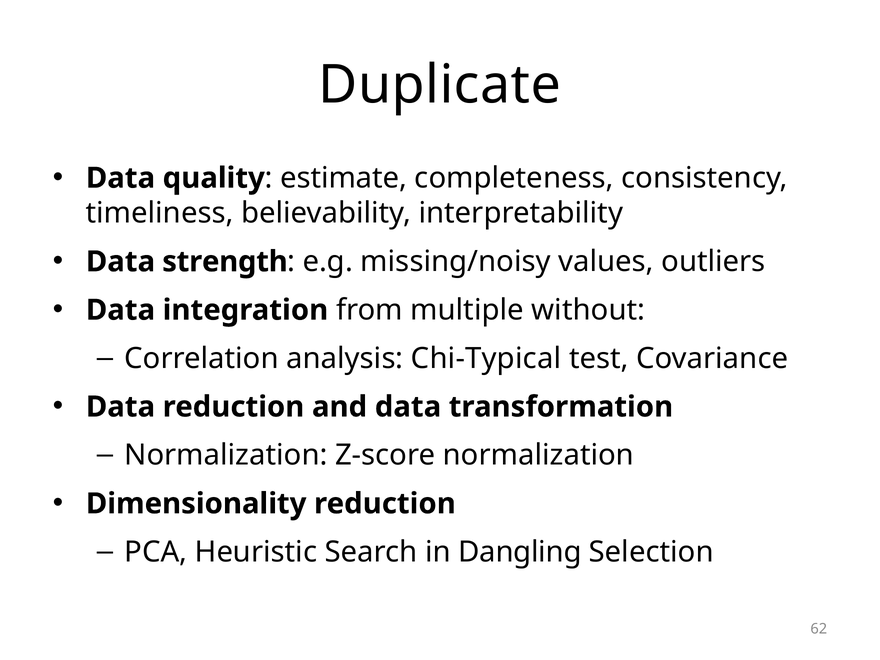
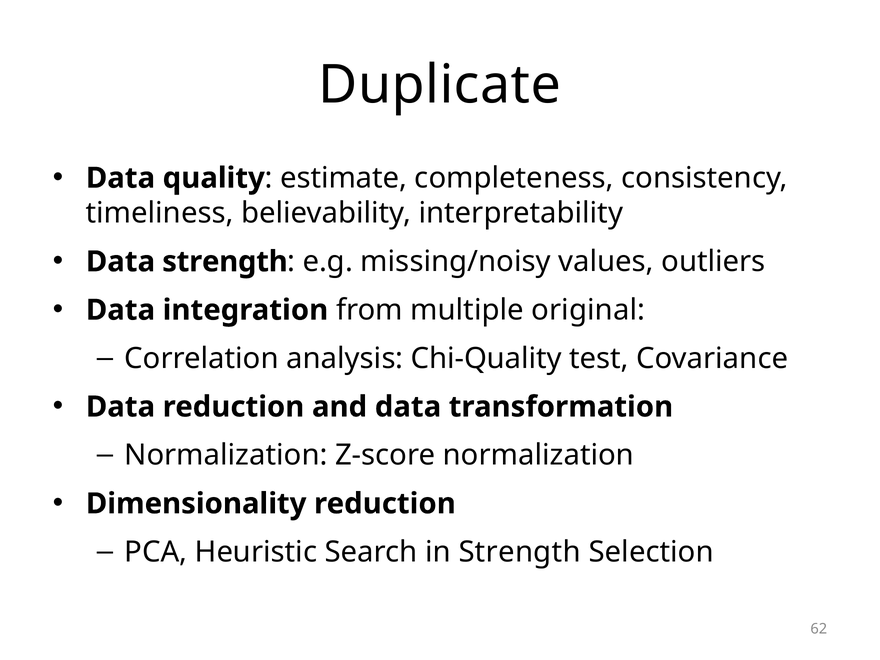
without: without -> original (588, 310)
Chi-Typical: Chi-Typical -> Chi-Quality (486, 358)
in Dangling: Dangling -> Strength (520, 552)
